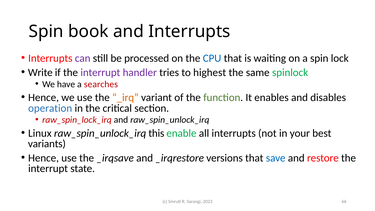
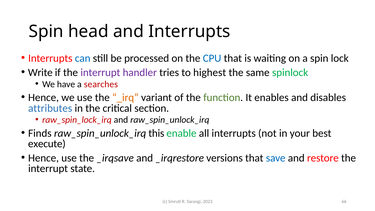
book: book -> head (88, 32)
can colour: purple -> blue (83, 58)
operation: operation -> attributes (50, 108)
Linux: Linux -> Finds (40, 133)
variants: variants -> execute (47, 144)
